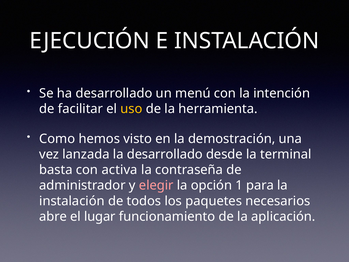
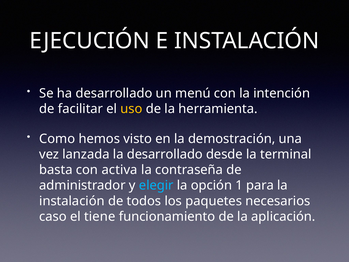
elegir colour: pink -> light blue (156, 185)
abre: abre -> caso (53, 216)
lugar: lugar -> tiene (100, 216)
